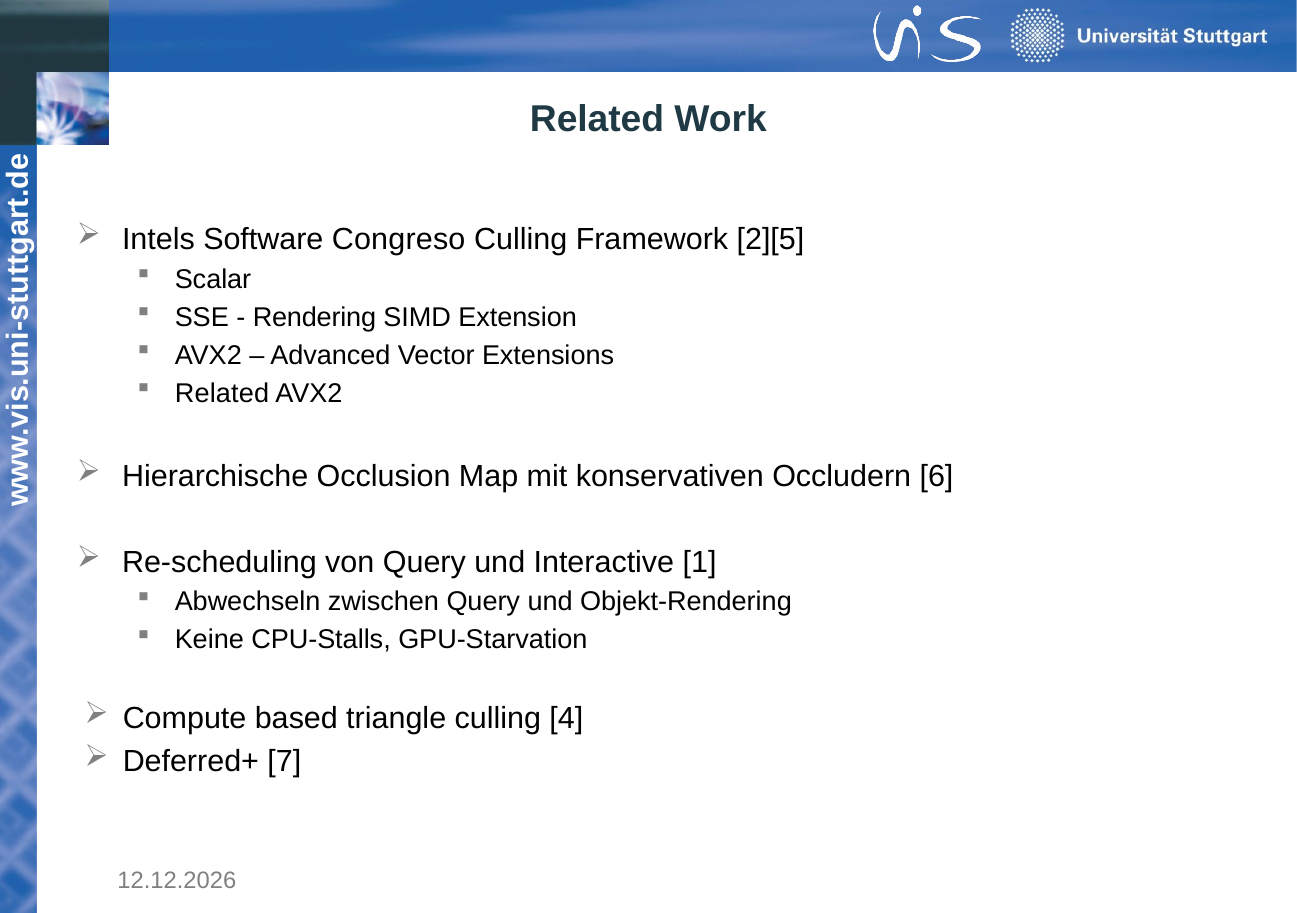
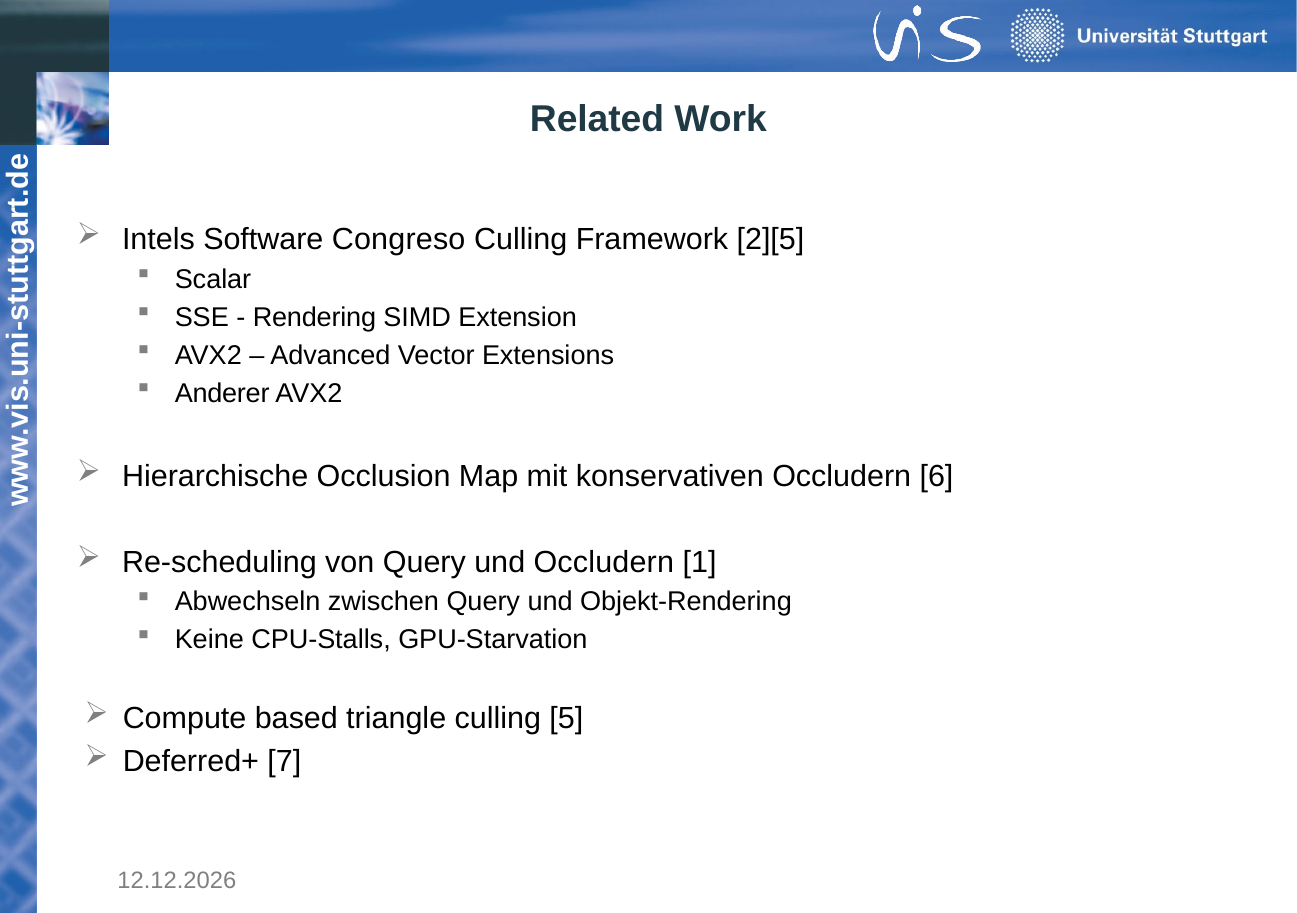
Related: Related -> Anderer (222, 393)
und Interactive: Interactive -> Occludern (604, 562)
4: 4 -> 5 (566, 718)
